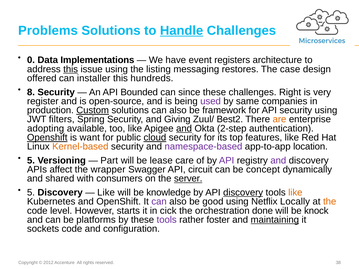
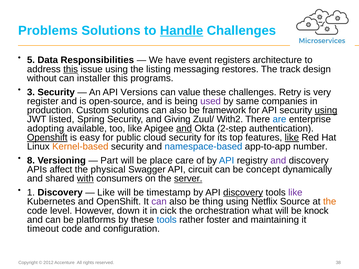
0: 0 -> 5 (31, 60)
Implementations: Implementations -> Responsibilities (97, 60)
case: case -> track (290, 69)
offered: offered -> without (42, 78)
hundreds: hundreds -> programs (152, 78)
8: 8 -> 3 (31, 92)
Bounded: Bounded -> Versions (139, 92)
since: since -> value (189, 92)
Right: Right -> Retry (290, 92)
Custom underline: present -> none (93, 110)
using underline: none -> present (326, 110)
filters: filters -> listed (62, 119)
Best2: Best2 -> With2 (230, 119)
are colour: orange -> blue (279, 119)
want: want -> easy (90, 138)
cloud underline: present -> none (155, 138)
like underline: none -> present (292, 138)
namespace-based colour: purple -> blue (203, 147)
location: location -> number (310, 147)
5: 5 -> 8 (31, 161)
lease: lease -> place (161, 161)
API colour: purple -> blue (227, 161)
wrapper: wrapper -> physical (108, 170)
with underline: none -> present (85, 179)
5: 5 -> 1 (31, 193)
knowledge: knowledge -> timestamp (169, 193)
like colour: orange -> purple (295, 193)
good: good -> thing (213, 202)
Locally: Locally -> Source (295, 202)
starts: starts -> down (128, 211)
done: done -> what (262, 211)
tools colour: purple -> blue (167, 220)
maintaining underline: present -> none (275, 220)
sockets: sockets -> timeout (43, 229)
